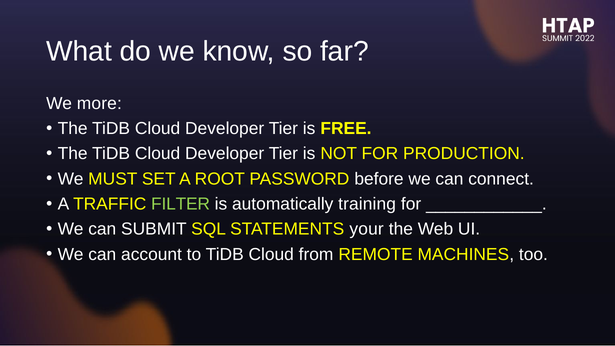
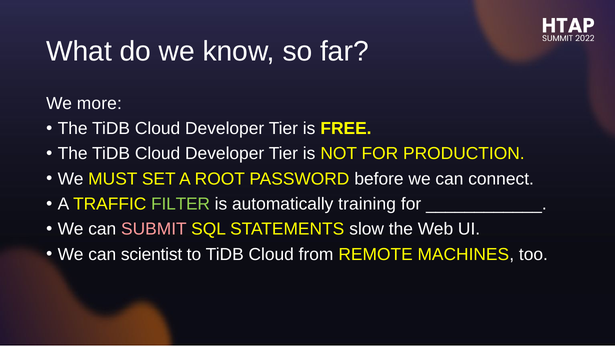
SUBMIT colour: white -> pink (154, 229)
your: your -> slow (367, 229)
account: account -> scientist (152, 254)
